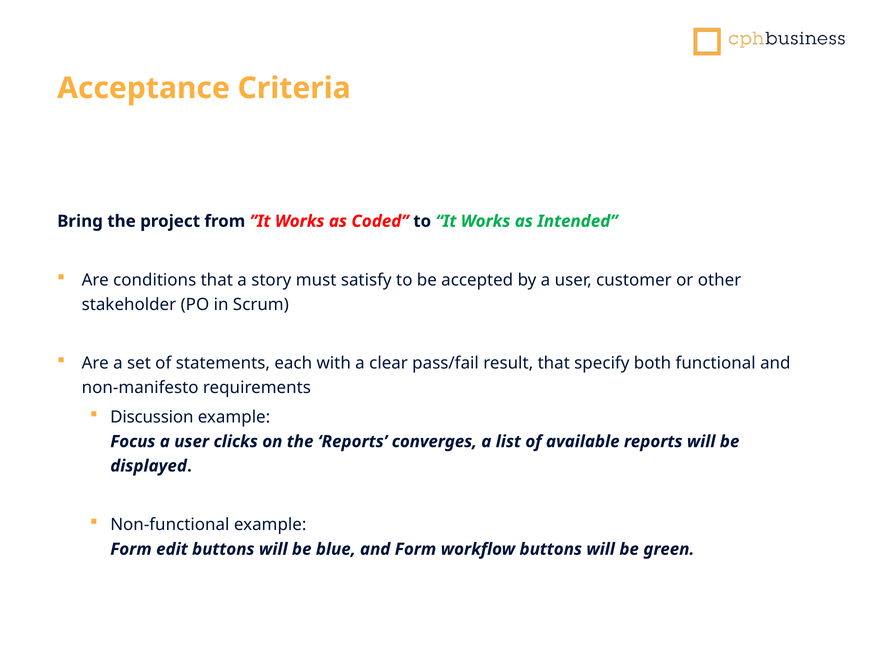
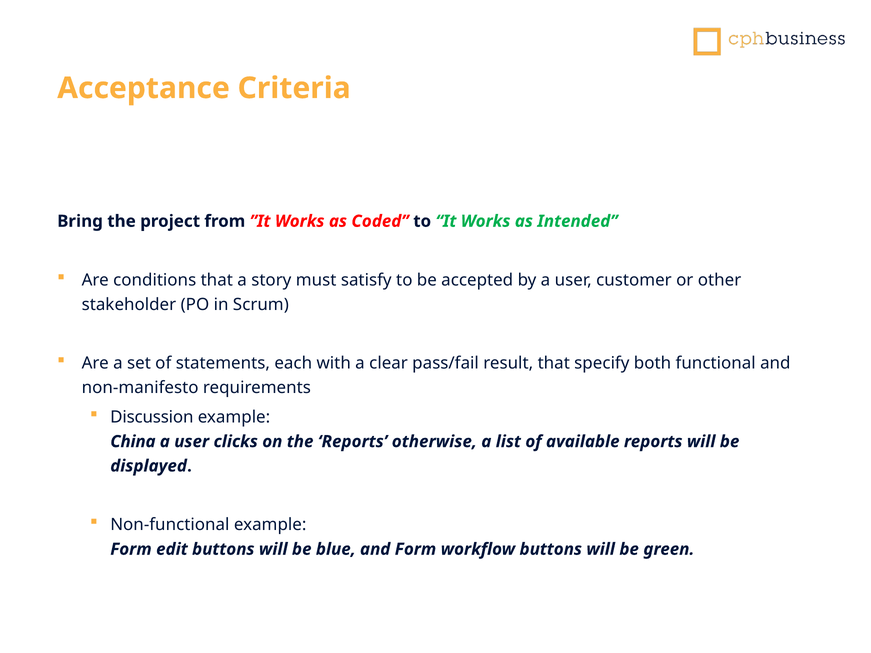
Focus: Focus -> China (133, 442)
converges: converges -> otherwise (434, 442)
